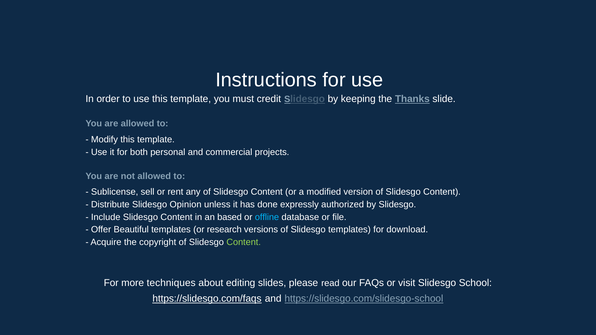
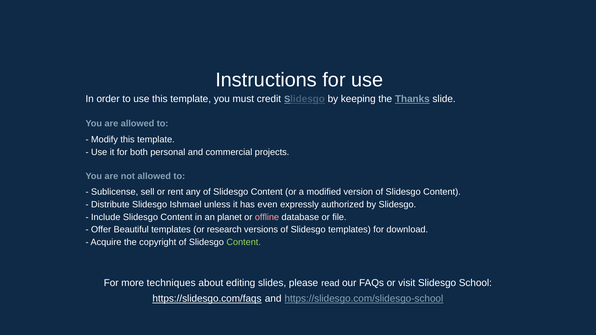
Opinion: Opinion -> Ishmael (186, 205)
done: done -> even (267, 205)
based: based -> planet (230, 217)
offline colour: light blue -> pink (267, 217)
